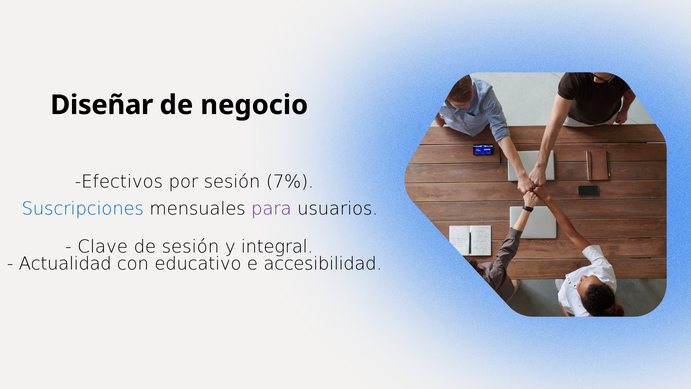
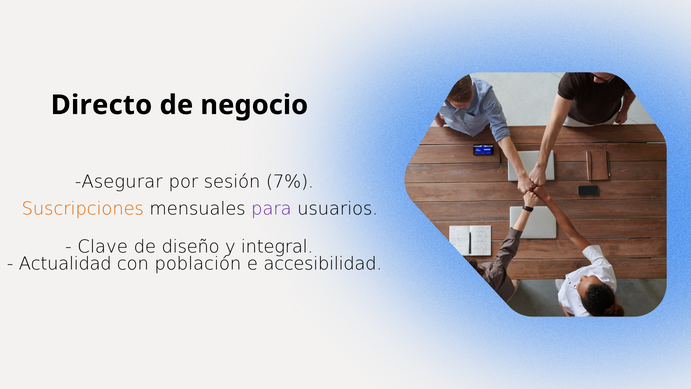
Diseñar: Diseñar -> Directo (101, 105)
Efectivos: Efectivos -> Asegurar (119, 182)
Suscripciones colour: blue -> orange (83, 209)
de sesión: sesión -> diseño (191, 247)
educativo: educativo -> población (198, 264)
